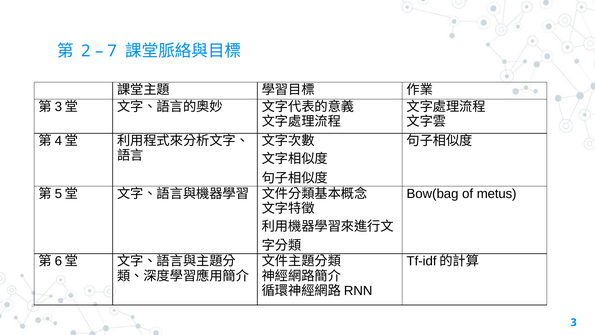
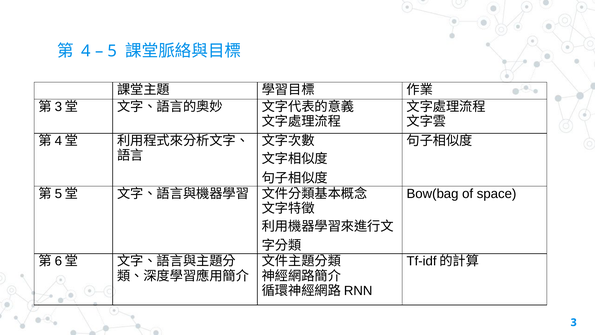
2: 2 -> 4 (86, 51)
7: 7 -> 5 (112, 51)
metus: metus -> space (497, 194)
